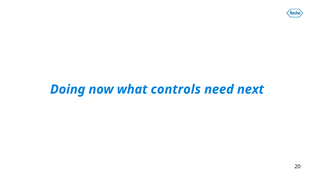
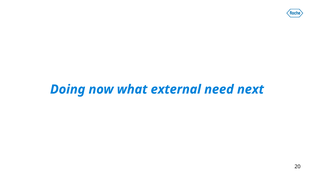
controls: controls -> external (176, 89)
